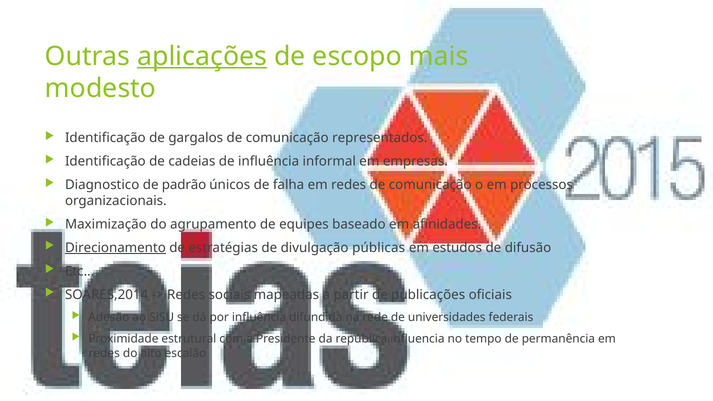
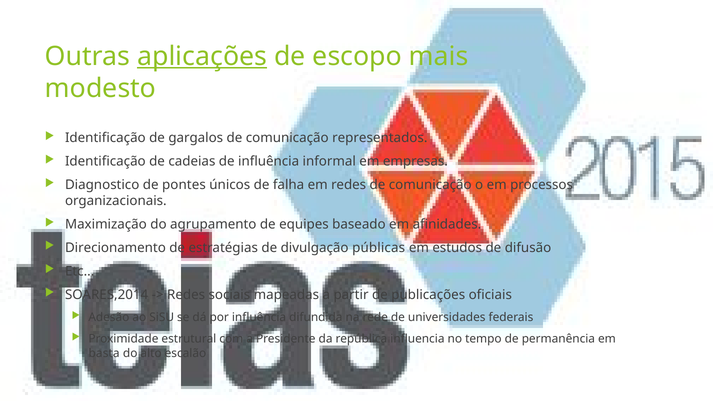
padrão: padrão -> pontes (184, 185)
Direcionamento underline: present -> none (115, 248)
redes: redes -> basta (104, 353)
